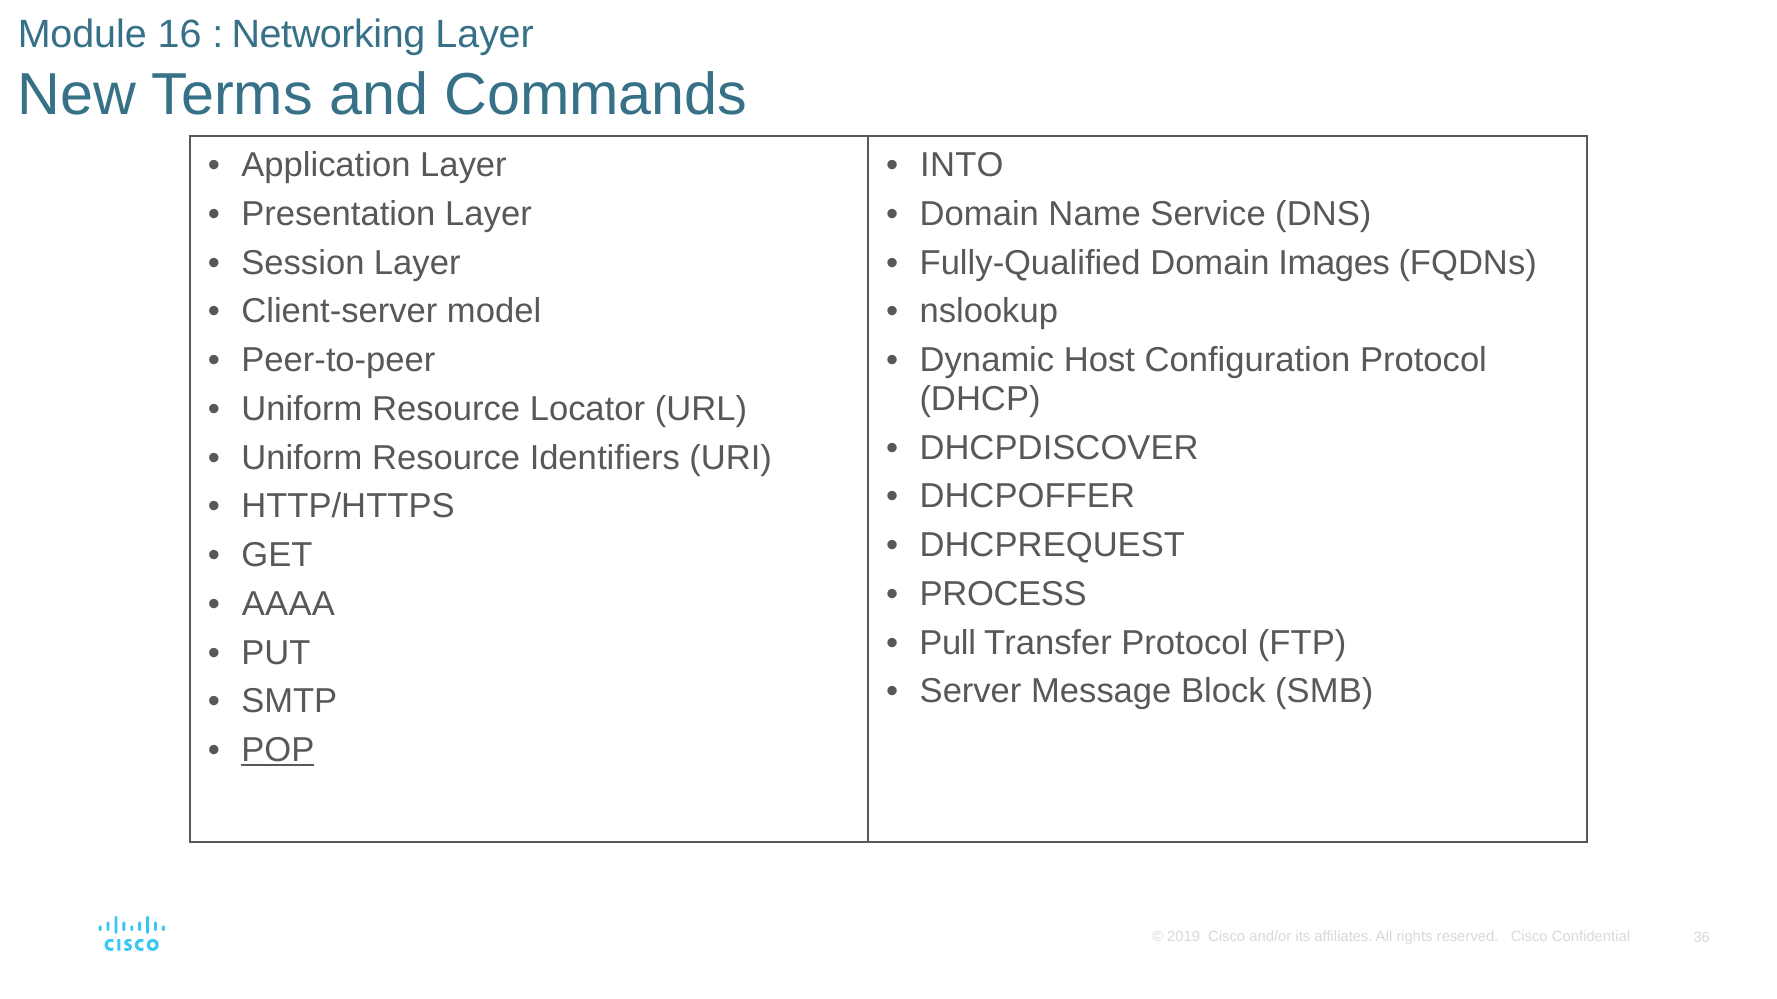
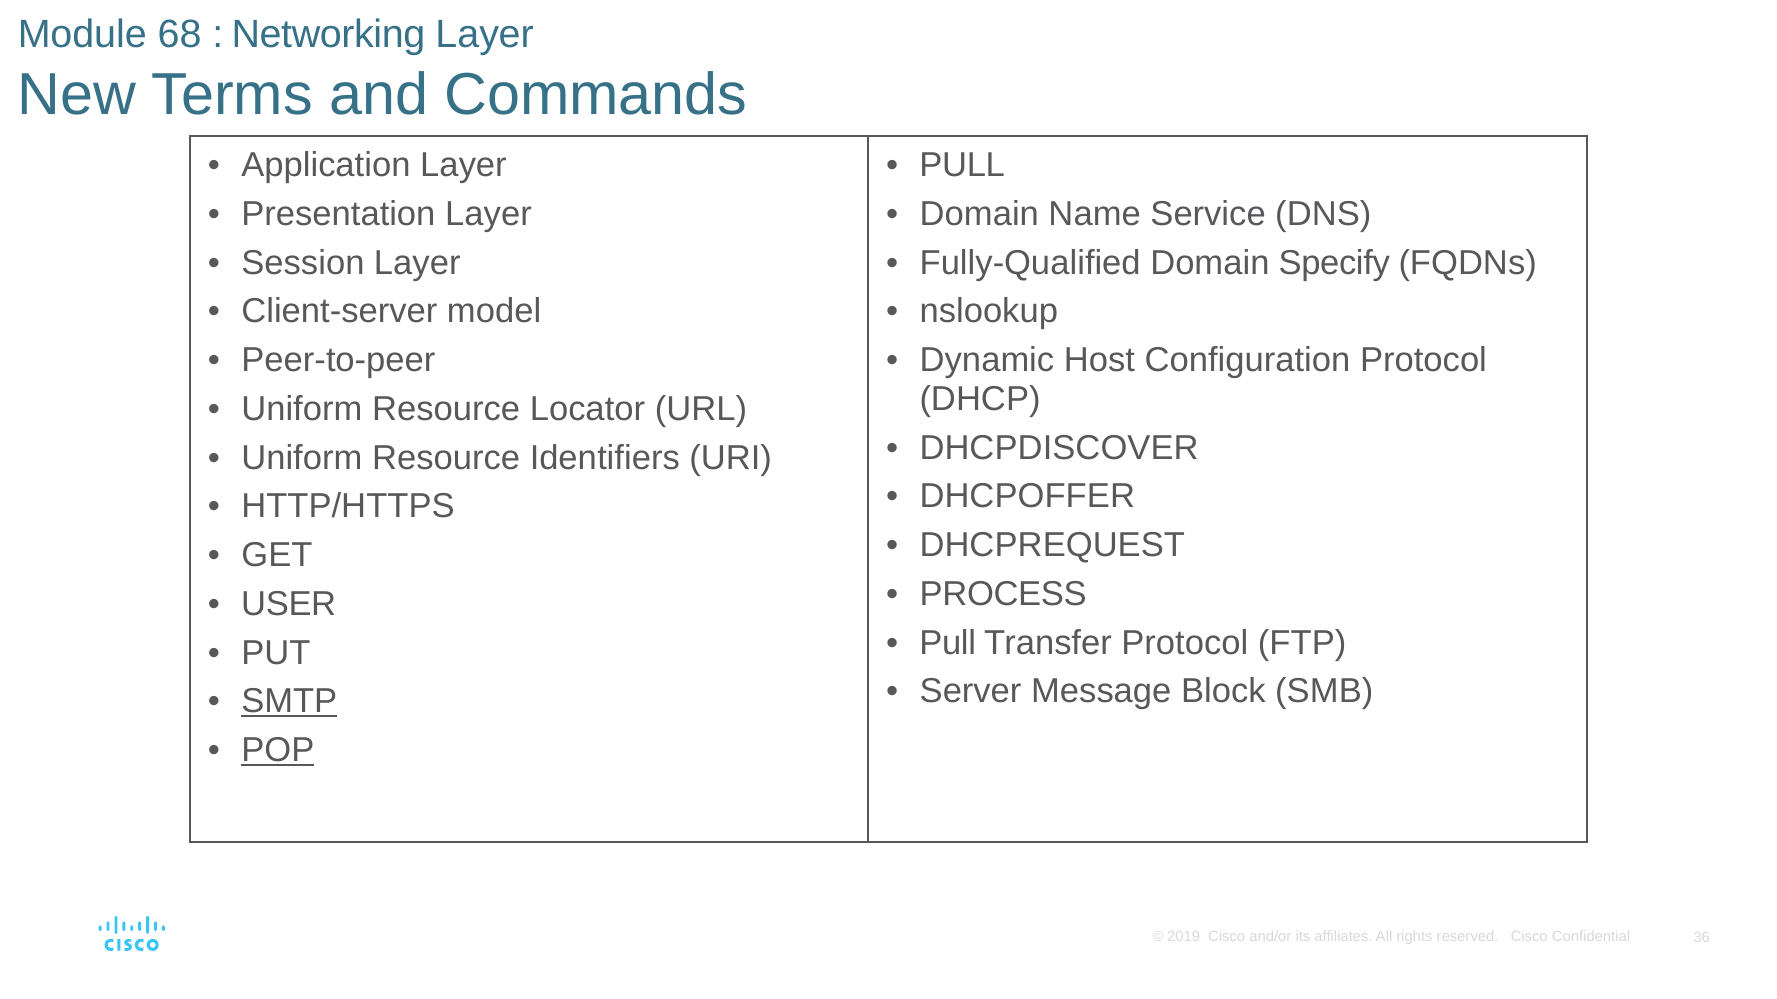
16: 16 -> 68 (180, 34)
INTO: INTO -> PULL (962, 165)
Images: Images -> Specify (1334, 263)
AAAA: AAAA -> USER (289, 604)
SMTP underline: none -> present (289, 702)
